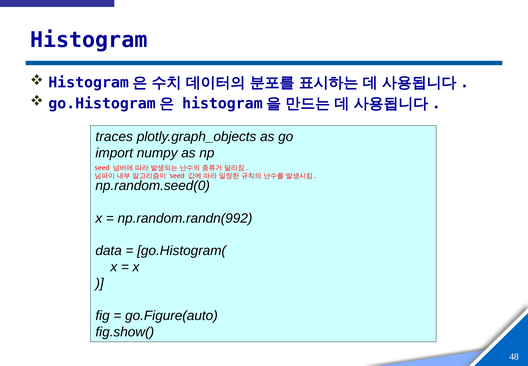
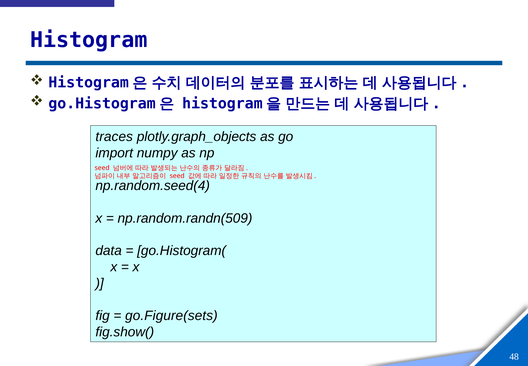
np.random.seed(0: np.random.seed(0 -> np.random.seed(4 (153, 185)
np.random.randn(992: np.random.randn(992 -> np.random.randn(509 (185, 218)
go.Figure(auto: go.Figure(auto -> go.Figure(sets (171, 315)
